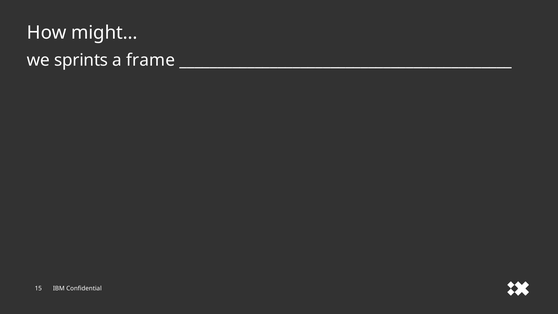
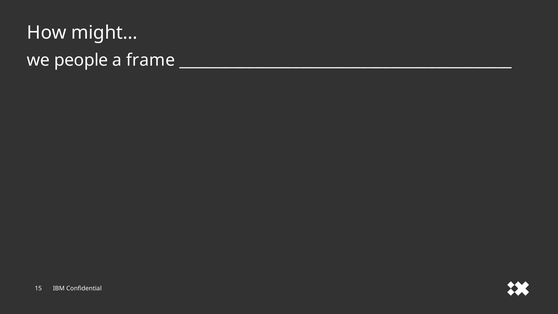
sprints: sprints -> people (81, 60)
